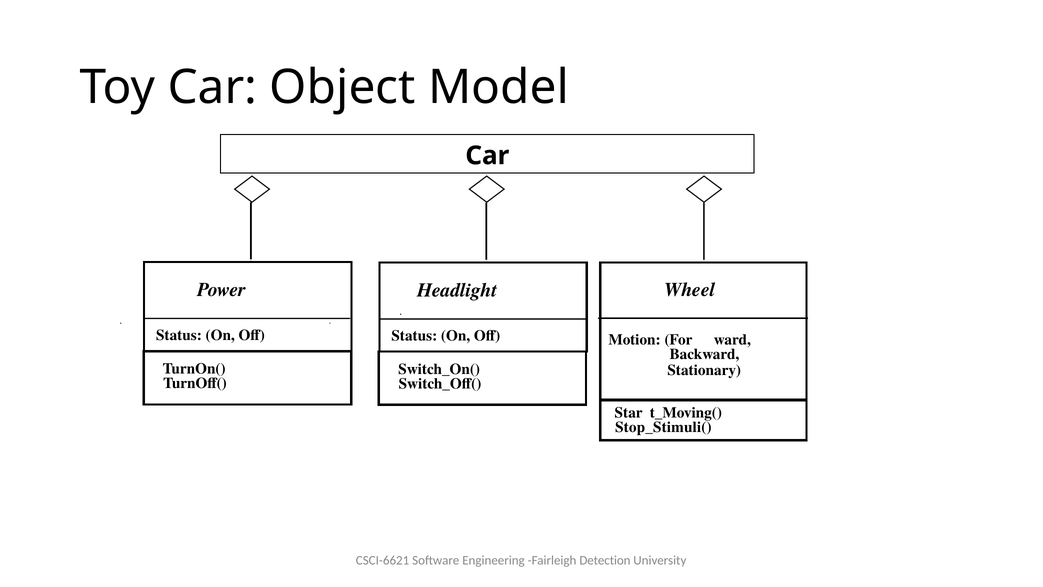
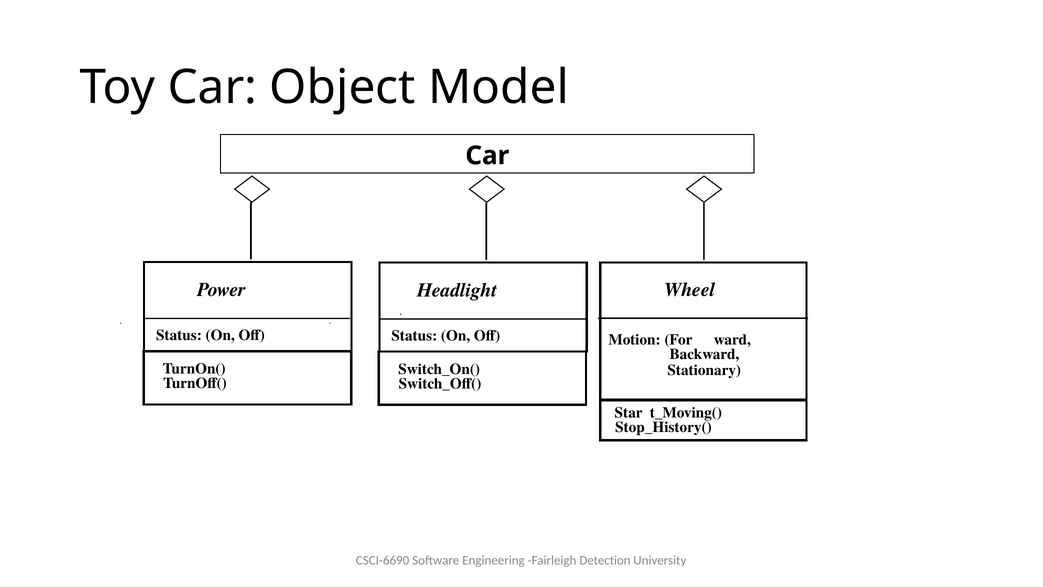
Stop_Stimuli(: Stop_Stimuli( -> Stop_History( (663, 427)
CSCI-6621: CSCI-6621 -> CSCI-6690 (383, 560)
